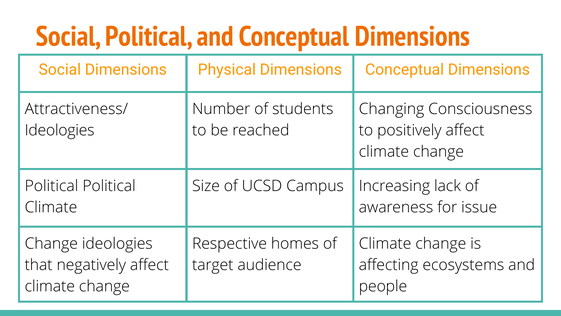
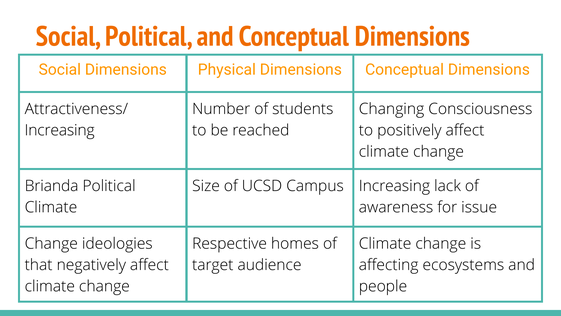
Ideologies: Ideologies -> Increasing (60, 130)
Political: Political -> Brianda (52, 186)
